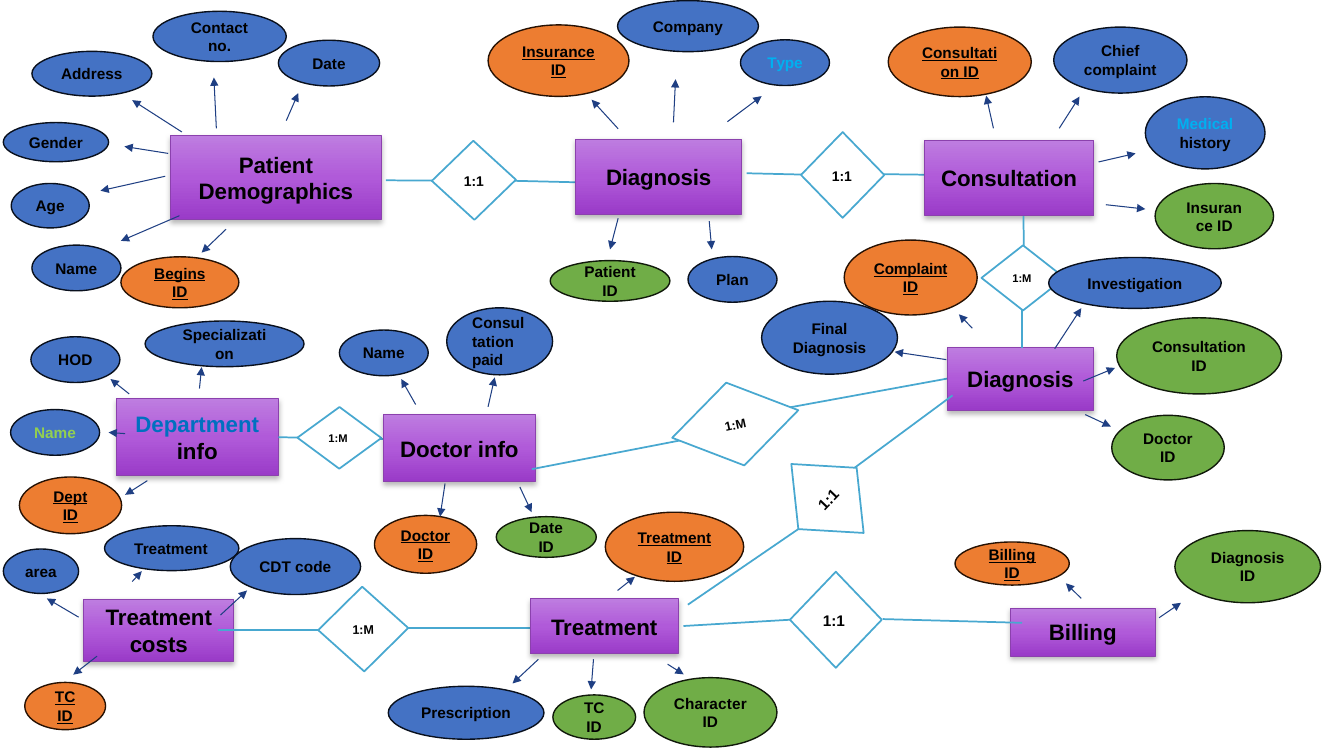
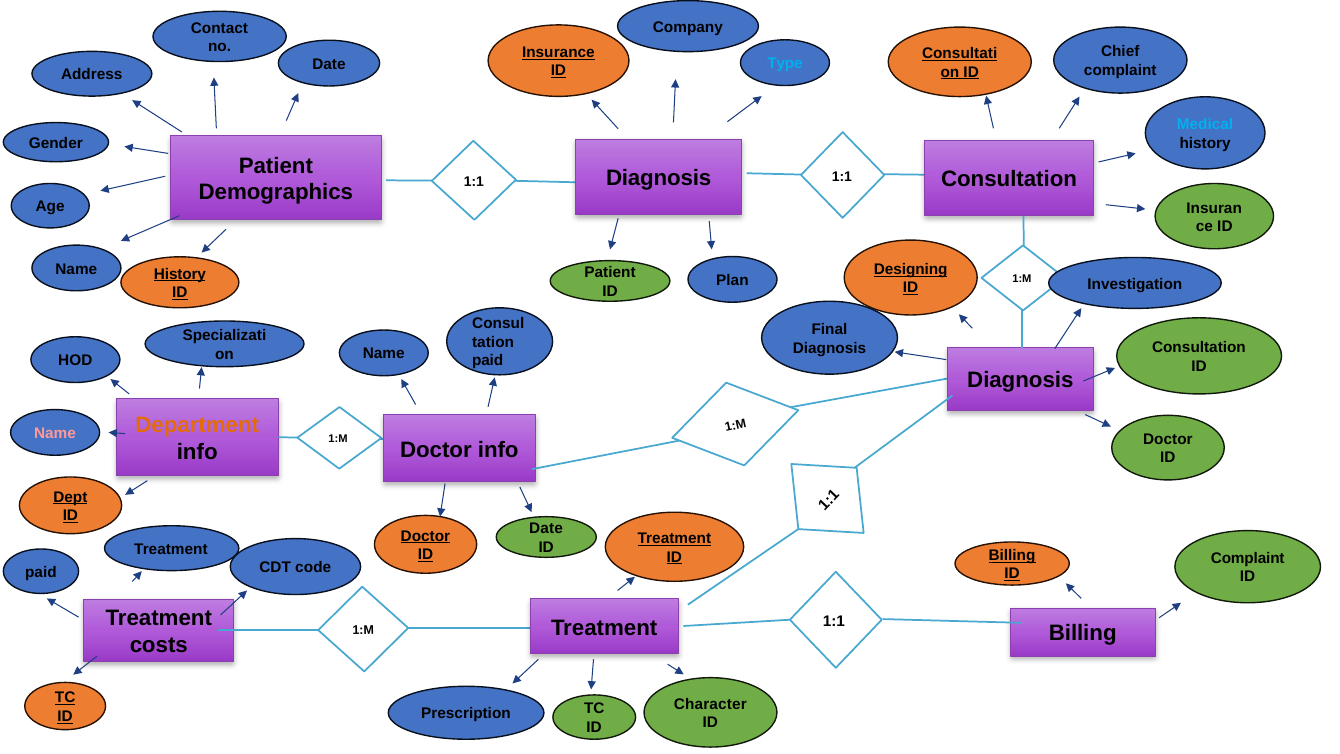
Complaint: Complaint -> Designing (911, 269)
Begins: Begins -> History (180, 274)
Department colour: blue -> orange (197, 425)
Name colour: light green -> pink (55, 433)
Diagnosis: Diagnosis -> Complaint (1248, 558)
area: area -> paid (41, 572)
